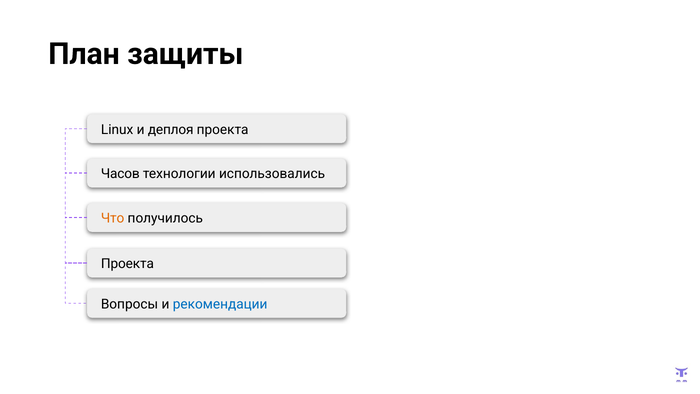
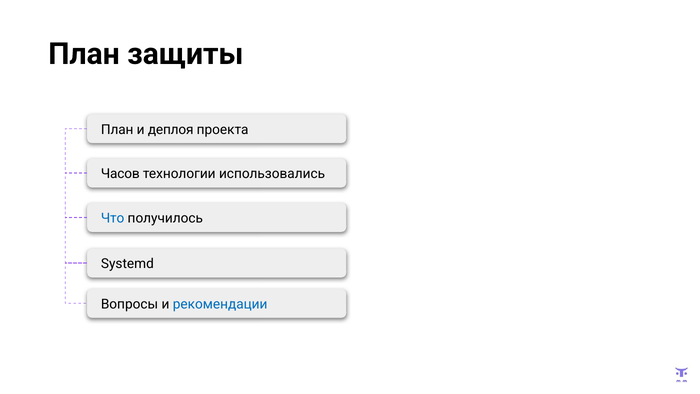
Linux: Linux -> План (117, 129)
Что colour: orange -> blue (113, 218)
Проекта: Проекта -> Systemd (127, 264)
